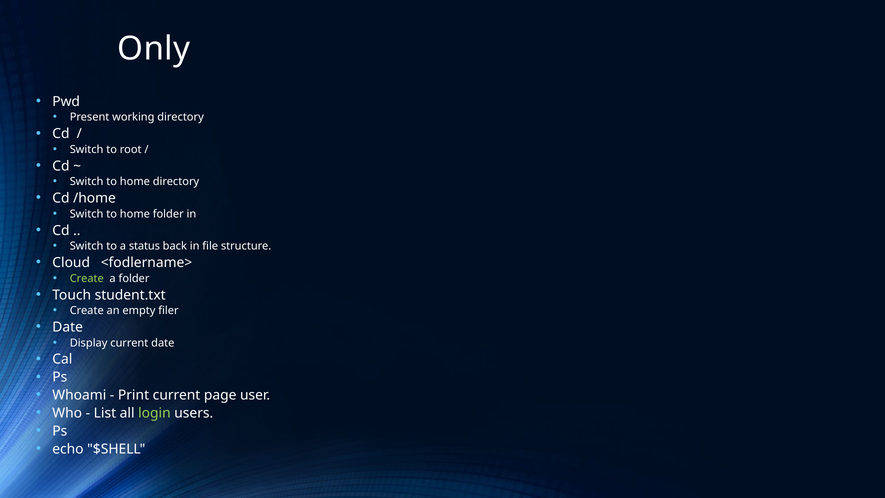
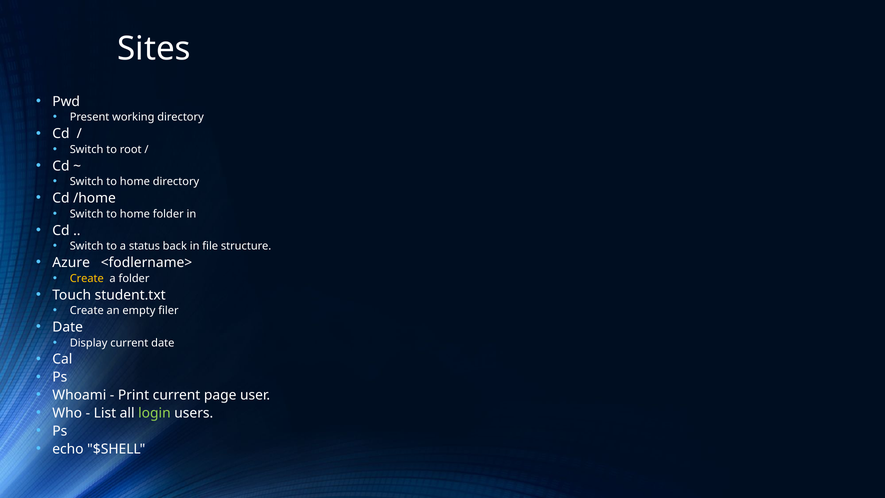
Only: Only -> Sites (154, 49)
Cloud: Cloud -> Azure (71, 263)
Create colour: light green -> yellow (87, 278)
